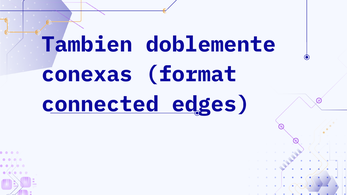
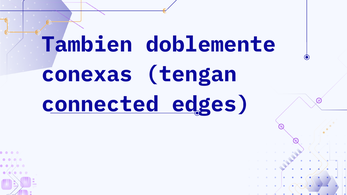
format: format -> tengan (191, 74)
